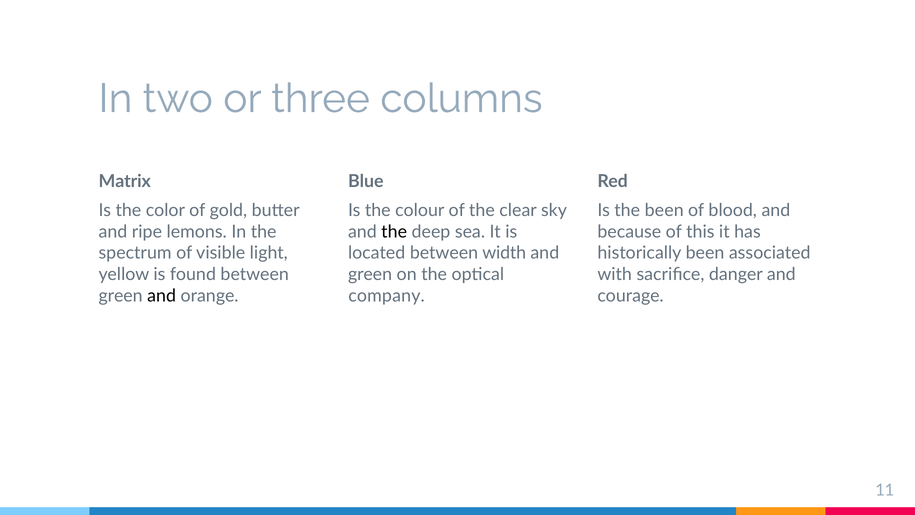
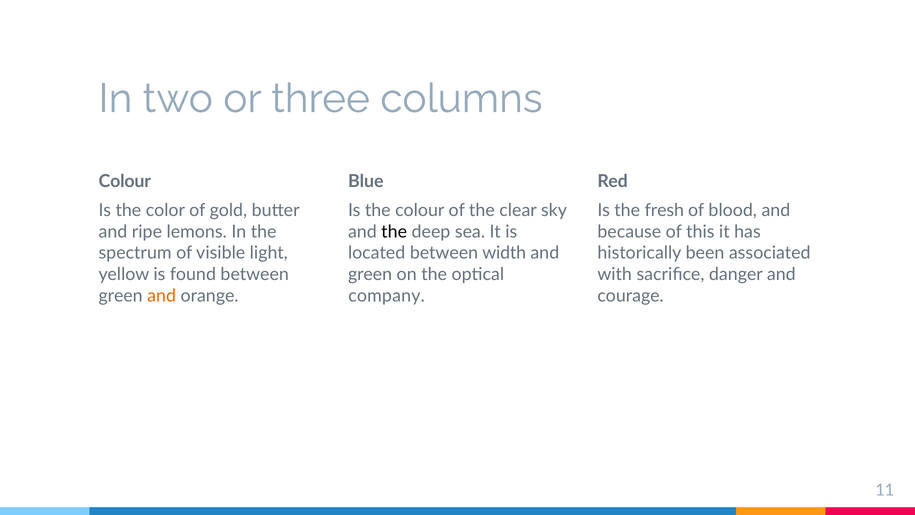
Matrix: Matrix -> Colour (125, 181)
the been: been -> fresh (664, 210)
and colour: black -> orange (162, 296)
